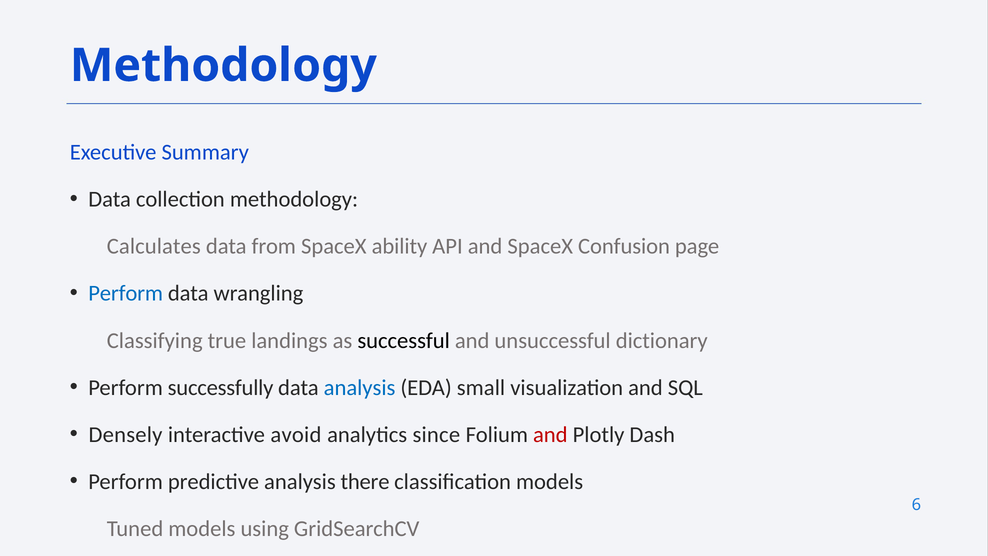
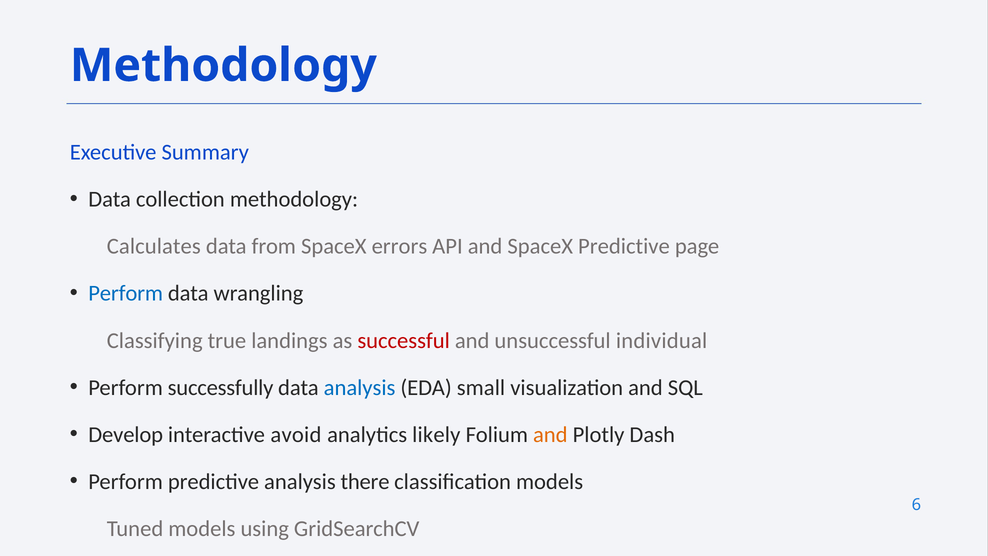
ability: ability -> errors (399, 246)
SpaceX Confusion: Confusion -> Predictive (624, 246)
successful colour: black -> red (404, 340)
dictionary: dictionary -> individual (662, 340)
Densely: Densely -> Develop (126, 434)
since: since -> likely (436, 434)
and colour: red -> orange (550, 434)
